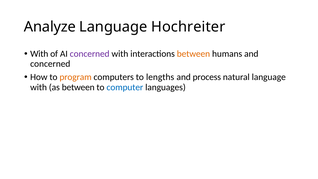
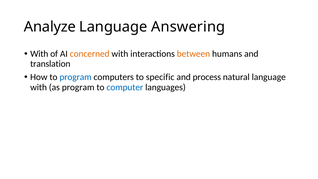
Hochreiter: Hochreiter -> Answering (188, 27)
concerned colour: purple -> orange (90, 54)
concerned: concerned -> translation (50, 64)
program colour: orange -> blue (76, 77)
lengths: lengths -> specific (160, 77)
as between: between -> program (78, 87)
